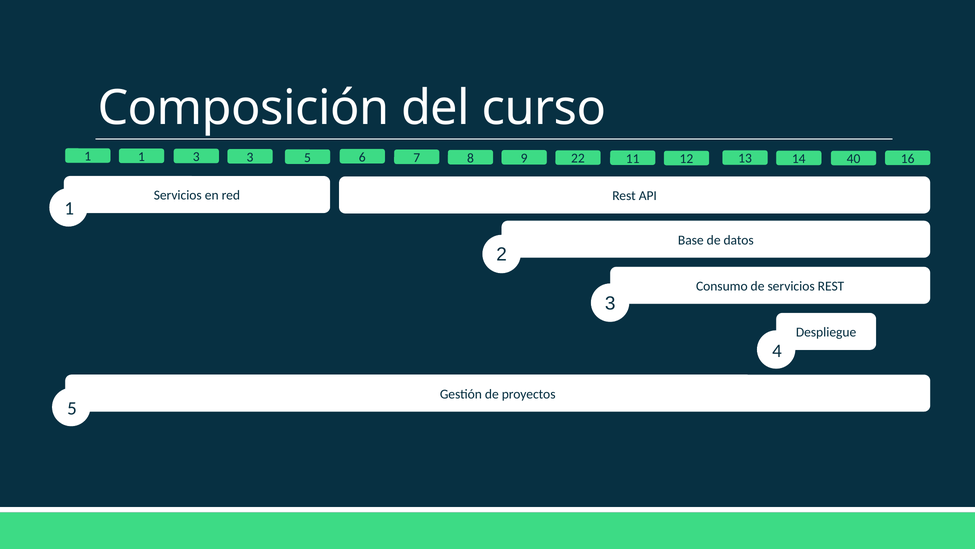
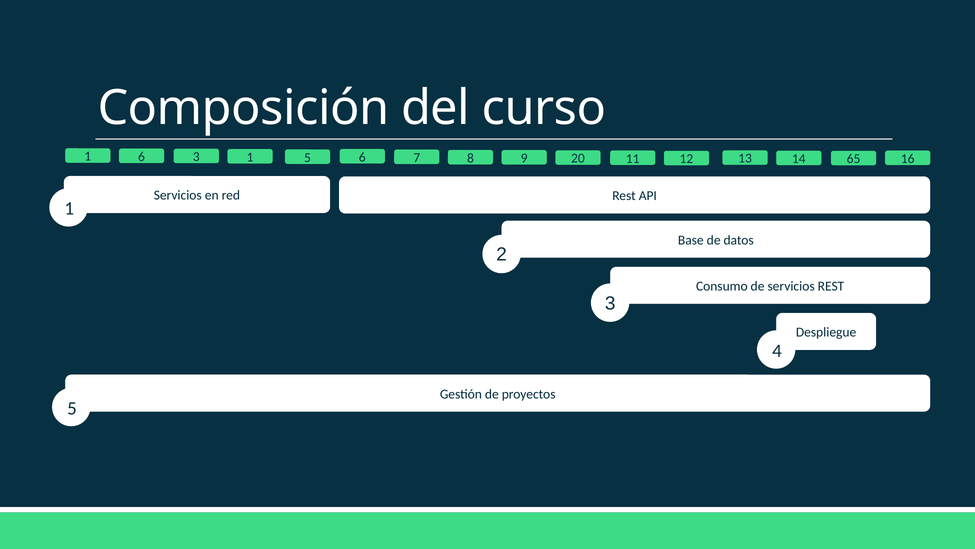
1 1: 1 -> 6 (142, 157)
3 3: 3 -> 1 (250, 157)
22: 22 -> 20 (578, 158)
40: 40 -> 65 (854, 159)
